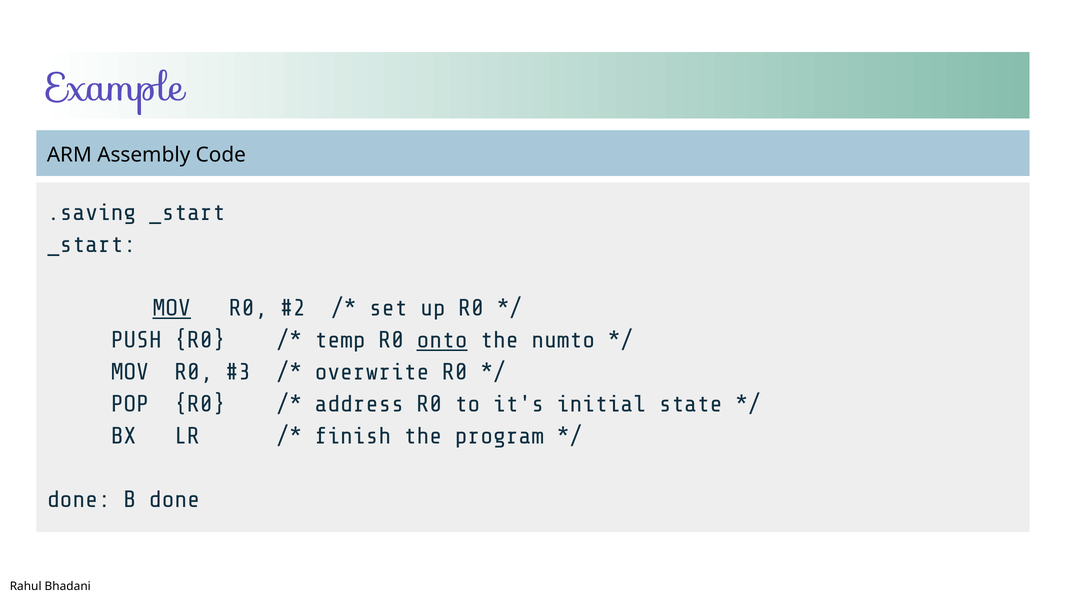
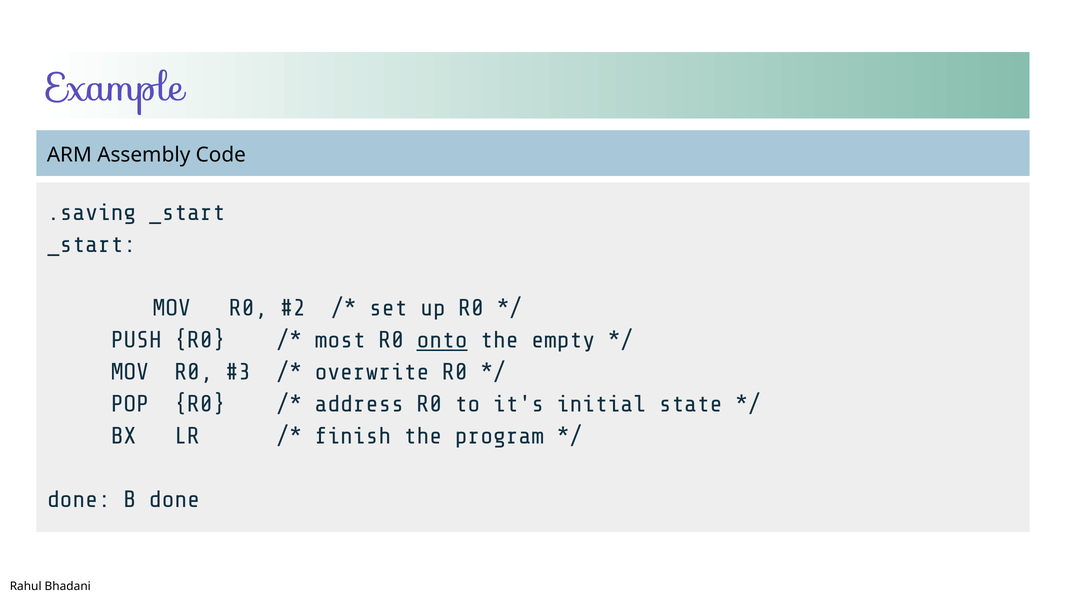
MOV underline: present -> none (172, 308)
temp: temp -> most (340, 340)
numto: numto -> empty (563, 340)
